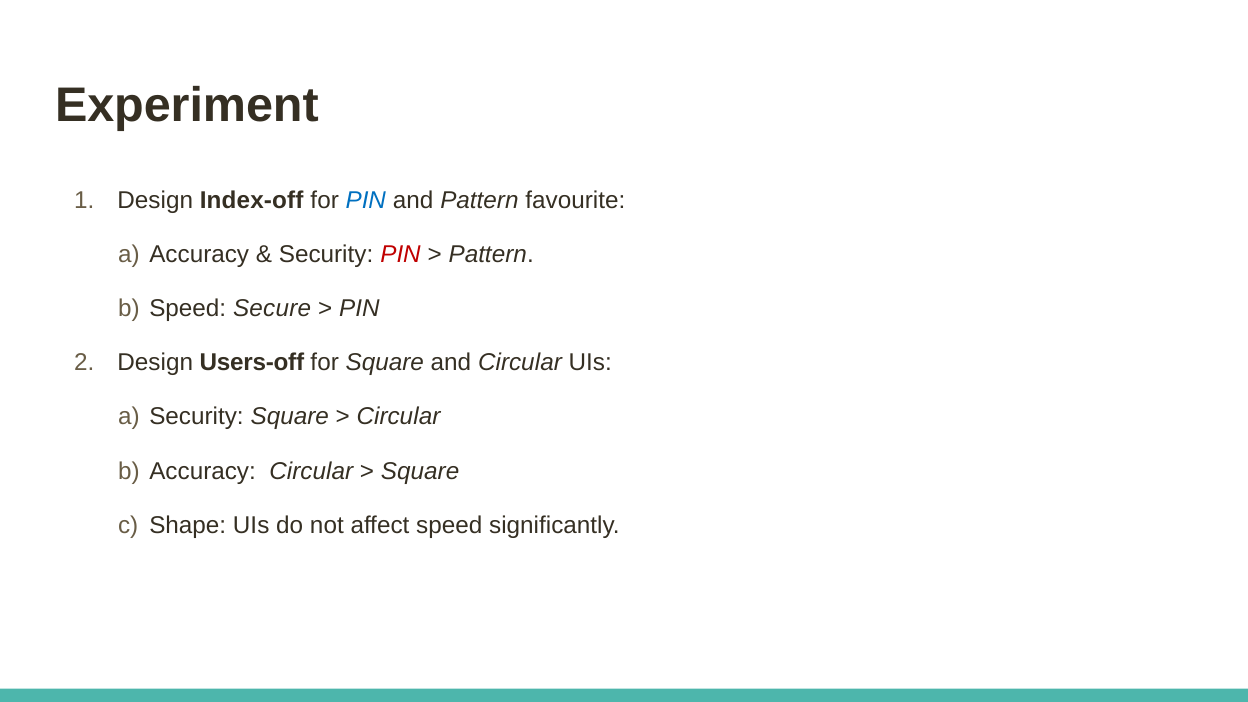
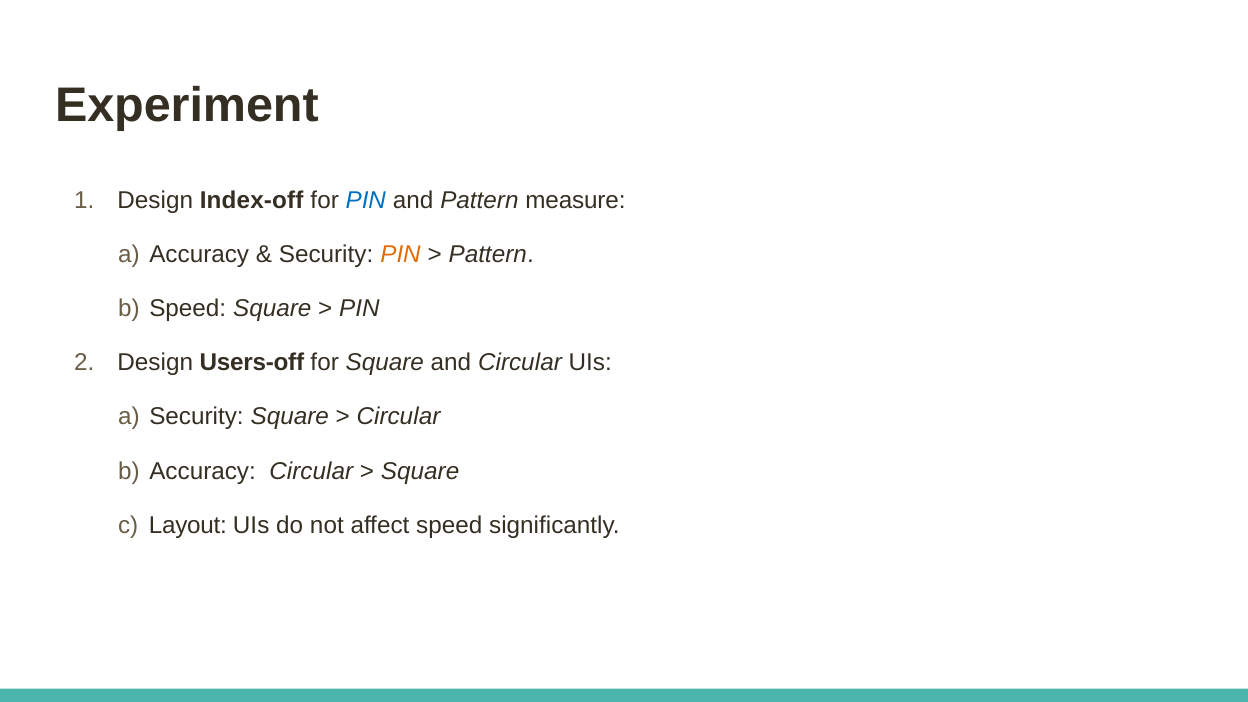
favourite: favourite -> measure (575, 201)
PIN colour: red -> orange (401, 255)
Speed Secure: Secure -> Square (272, 309)
Shape: Shape -> Layout (188, 525)
